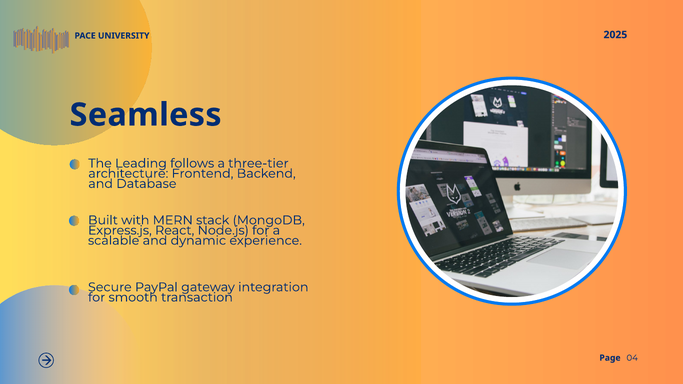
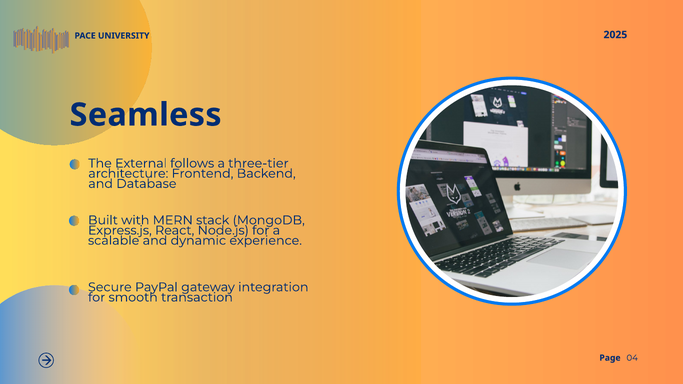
Leading: Leading -> External (141, 163)
